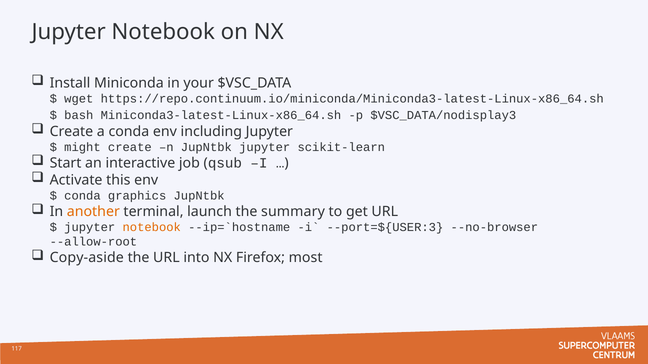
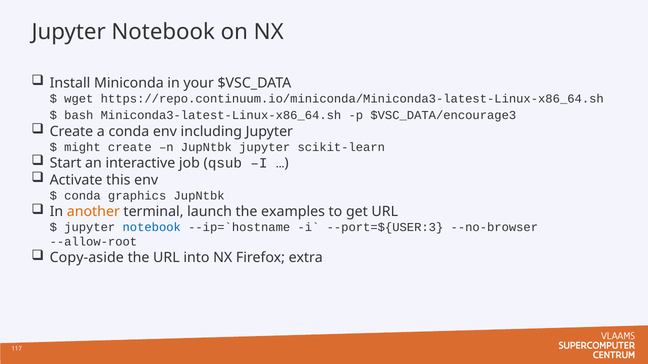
$VSC_DATA/nodisplay3: $VSC_DATA/nodisplay3 -> $VSC_DATA/encourage3 (443, 115)
summary: summary -> examples (293, 212)
notebook colour: orange -> blue (152, 228)
most: most -> extra (306, 258)
